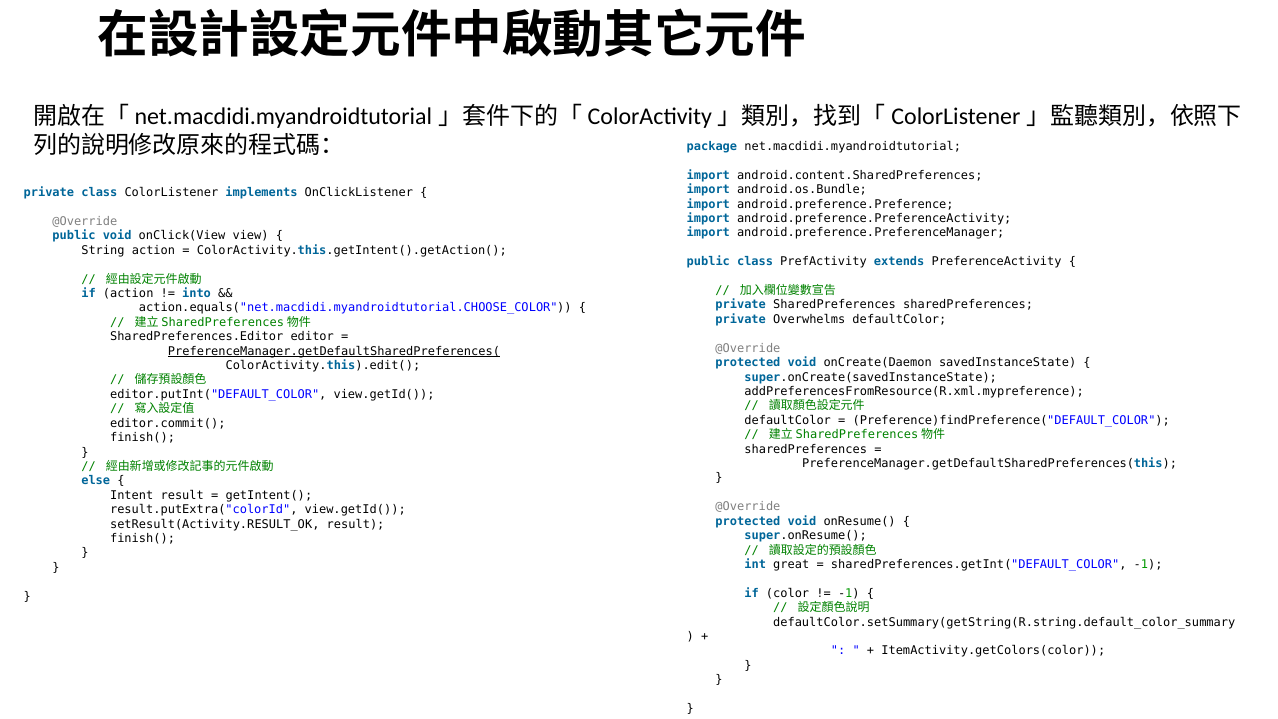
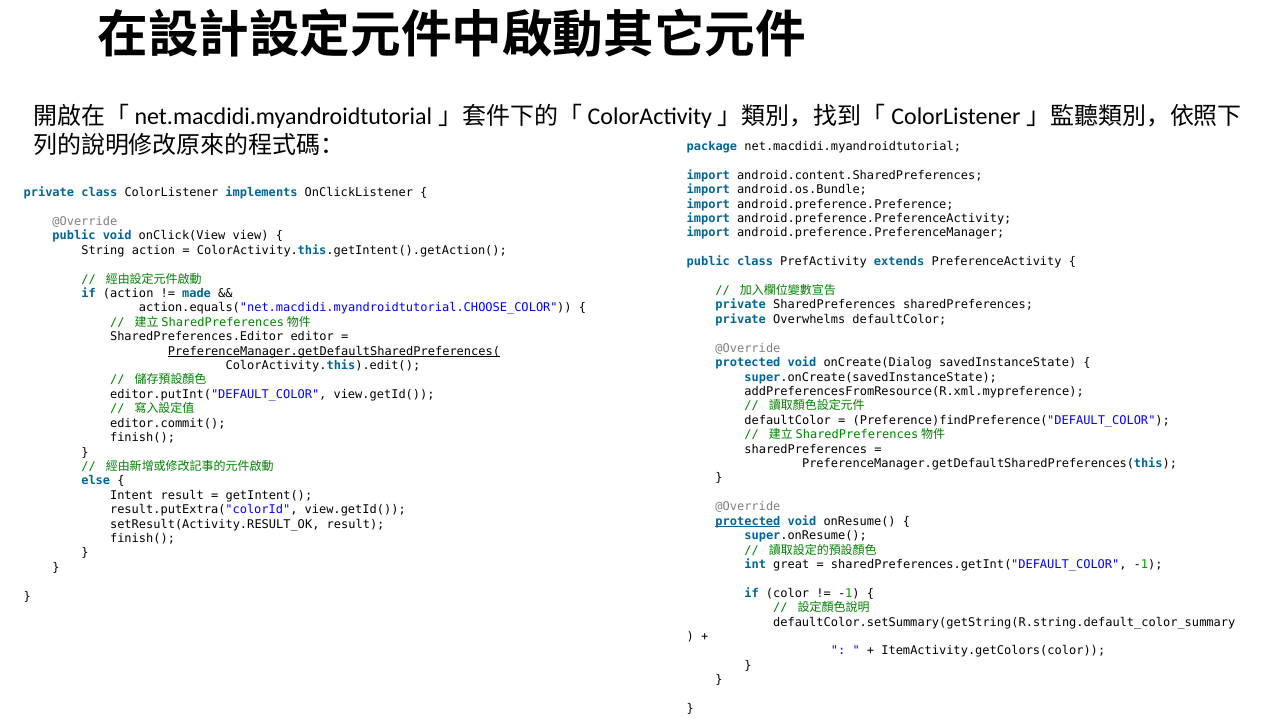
into: into -> made (197, 293)
onCreate(Daemon: onCreate(Daemon -> onCreate(Dialog (878, 363)
protected underline: none -> present (748, 521)
